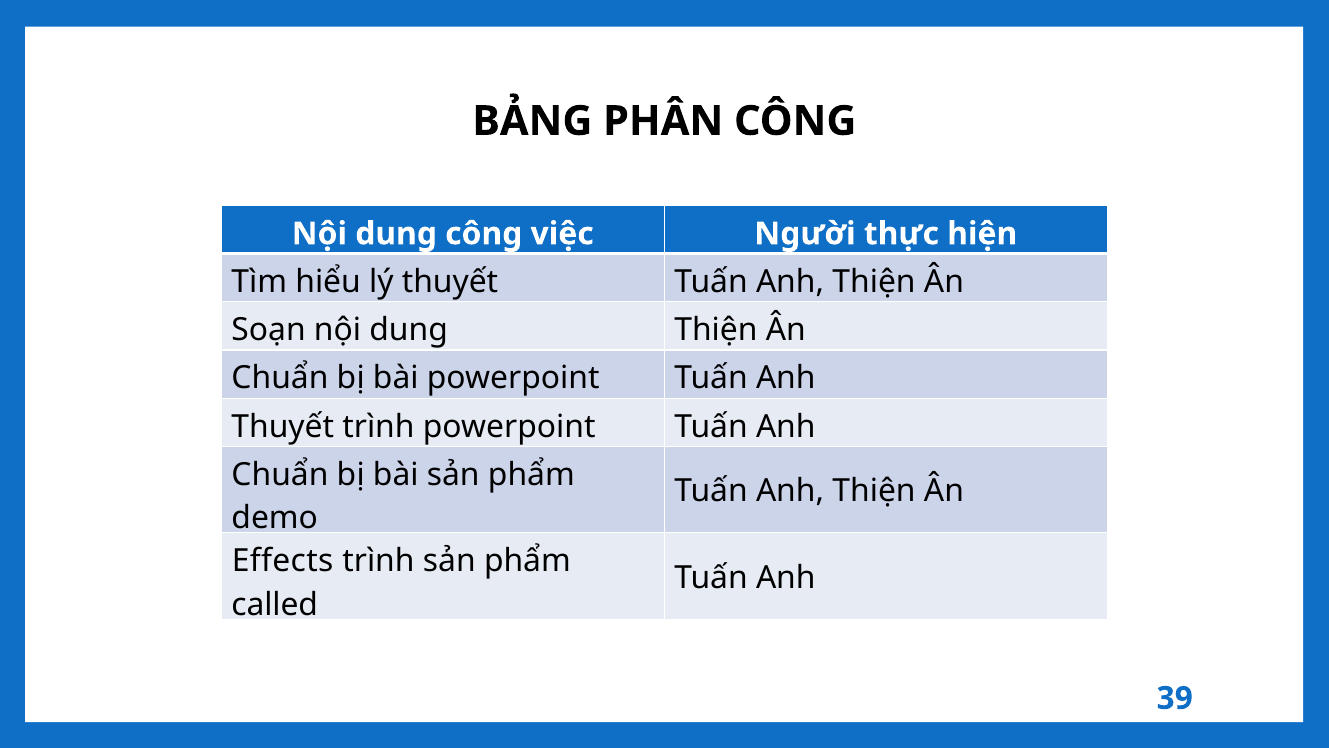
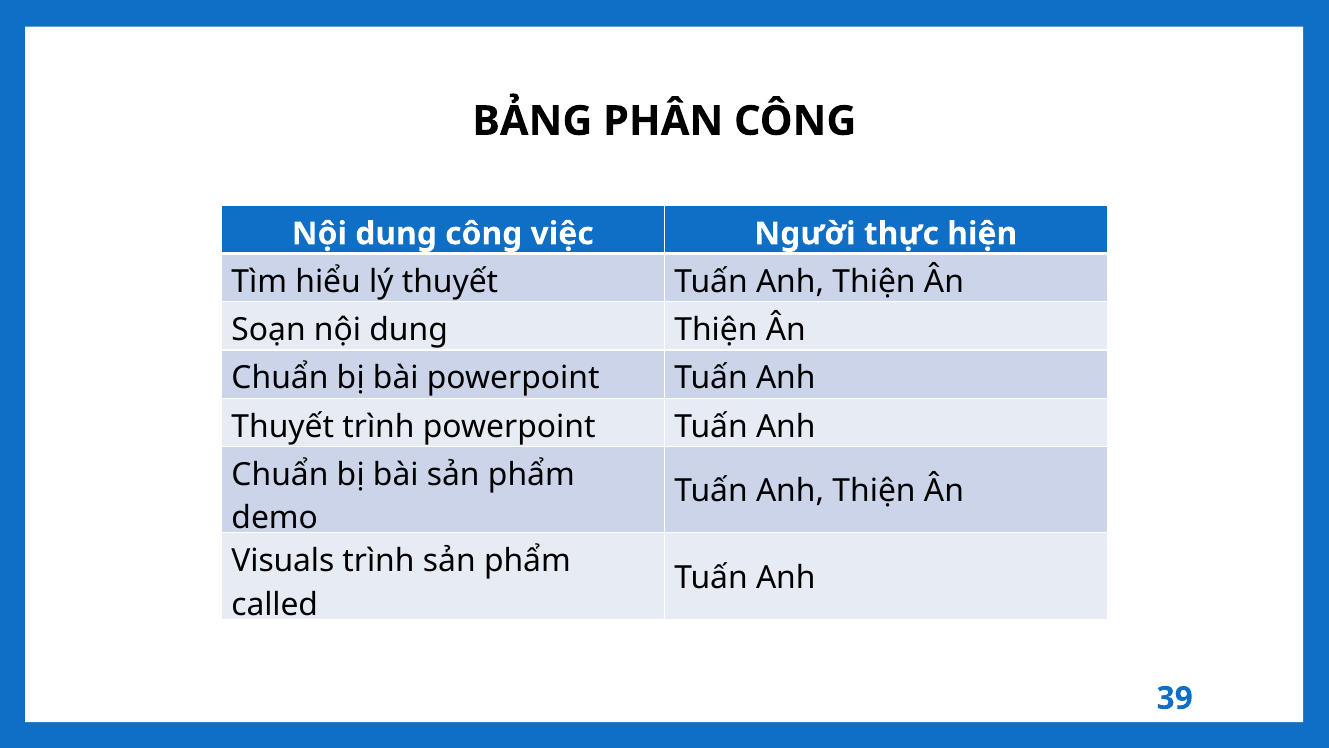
Effects: Effects -> Visuals (283, 561)
